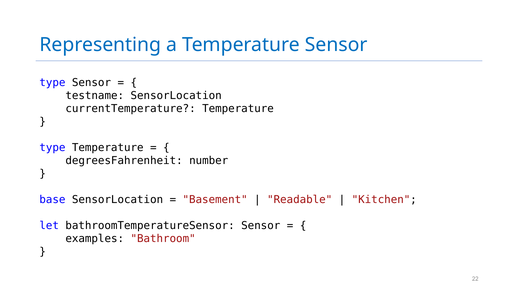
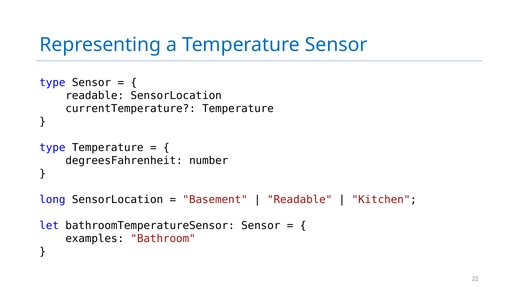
testname: testname -> readable (95, 95)
base: base -> long (52, 199)
